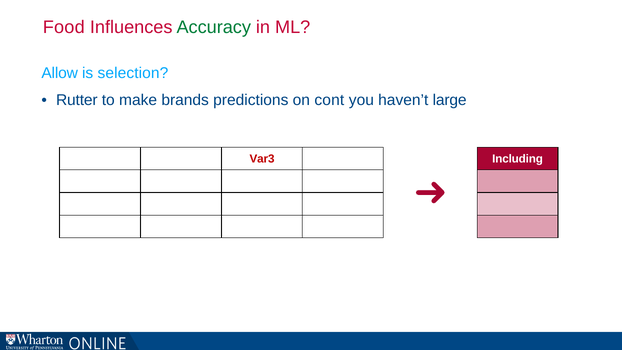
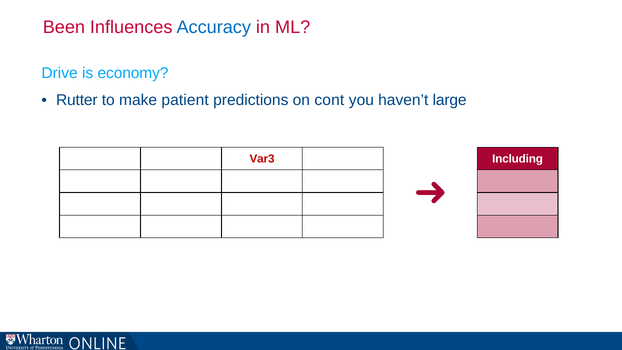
Food: Food -> Been (64, 27)
Accuracy colour: green -> blue (214, 27)
Allow: Allow -> Drive (60, 73)
selection: selection -> economy (133, 73)
brands: brands -> patient (185, 100)
